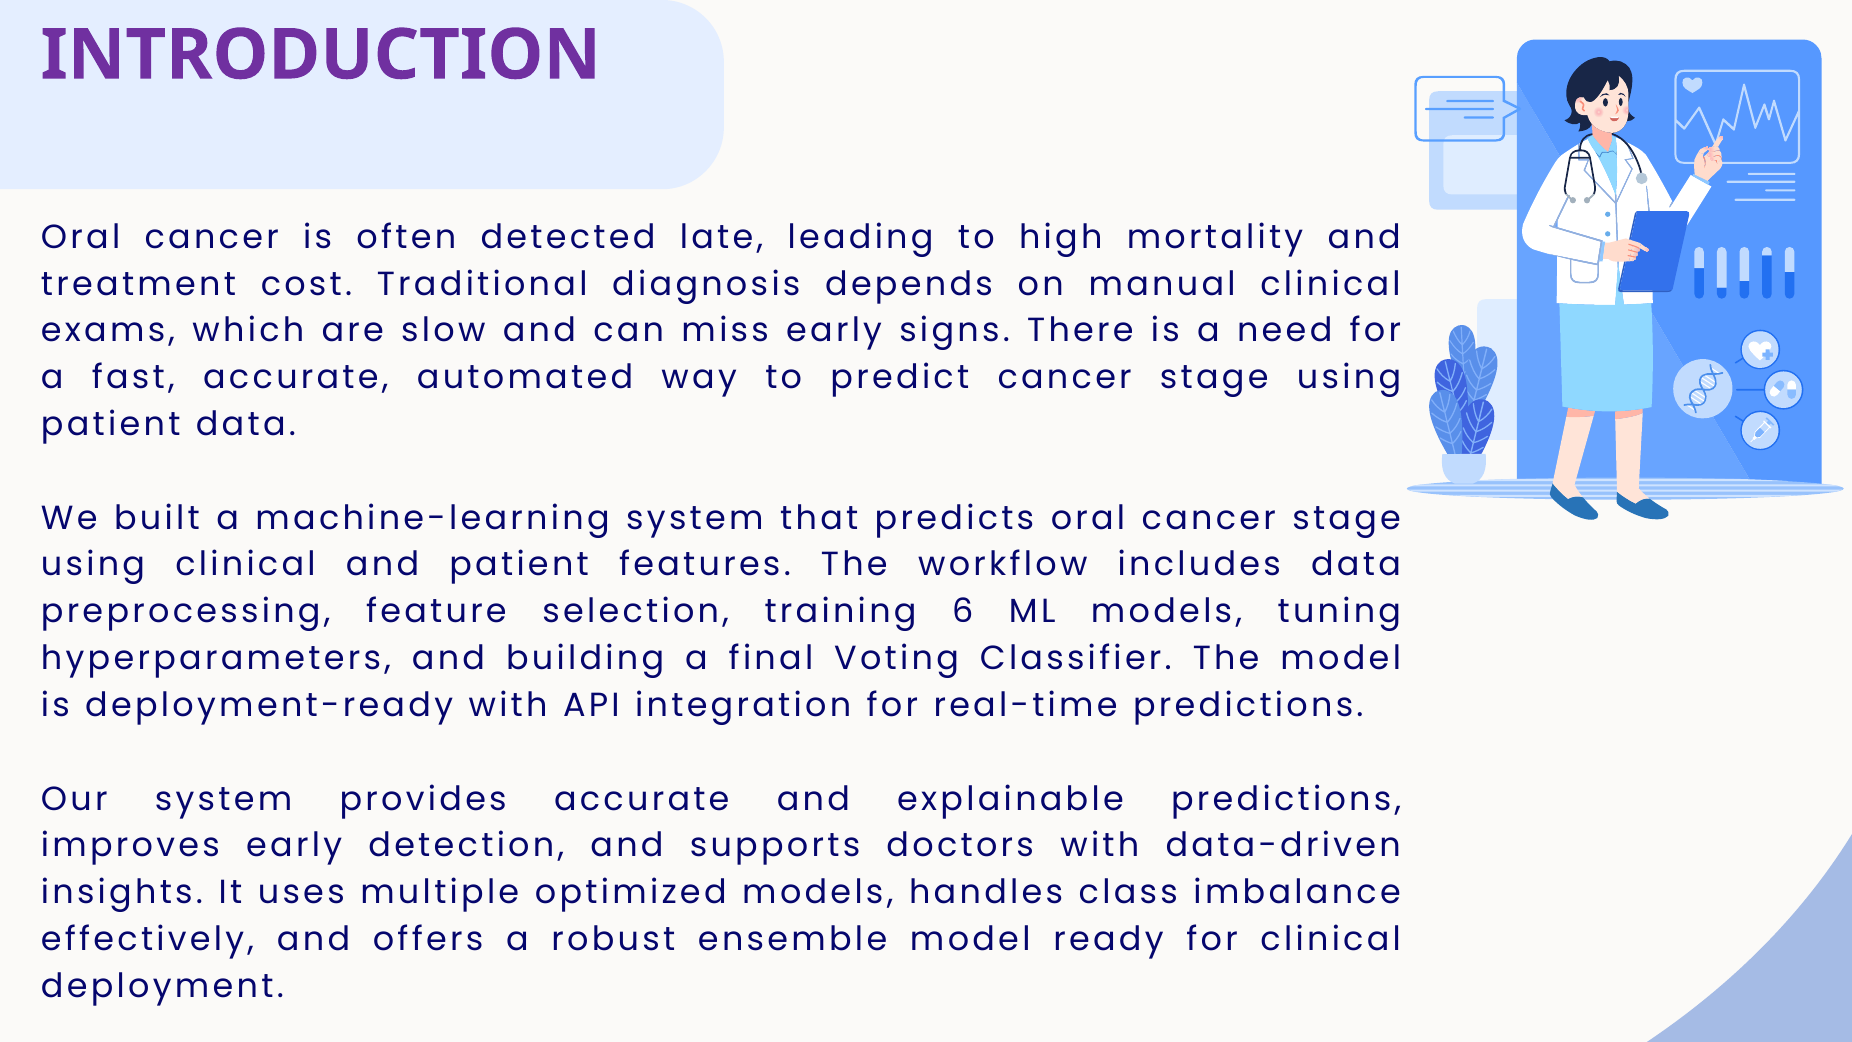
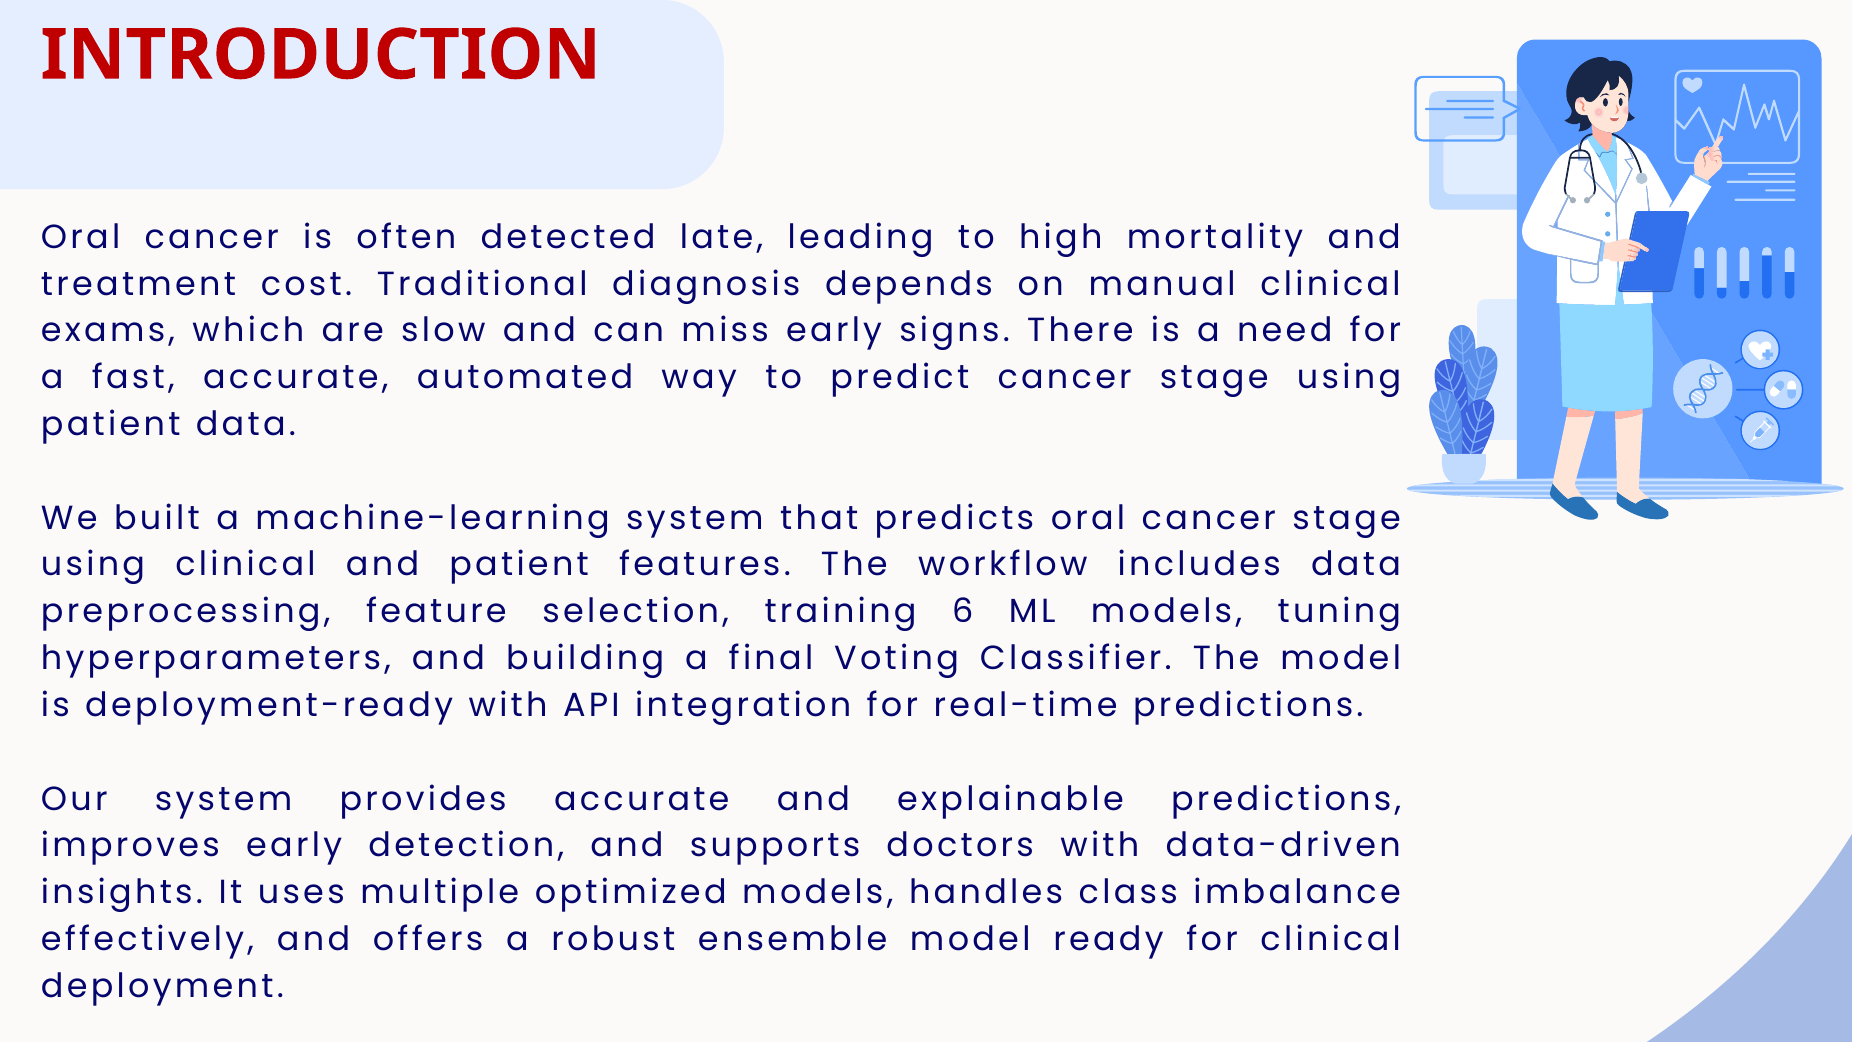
INTRODUCTION colour: purple -> red (321, 55)
